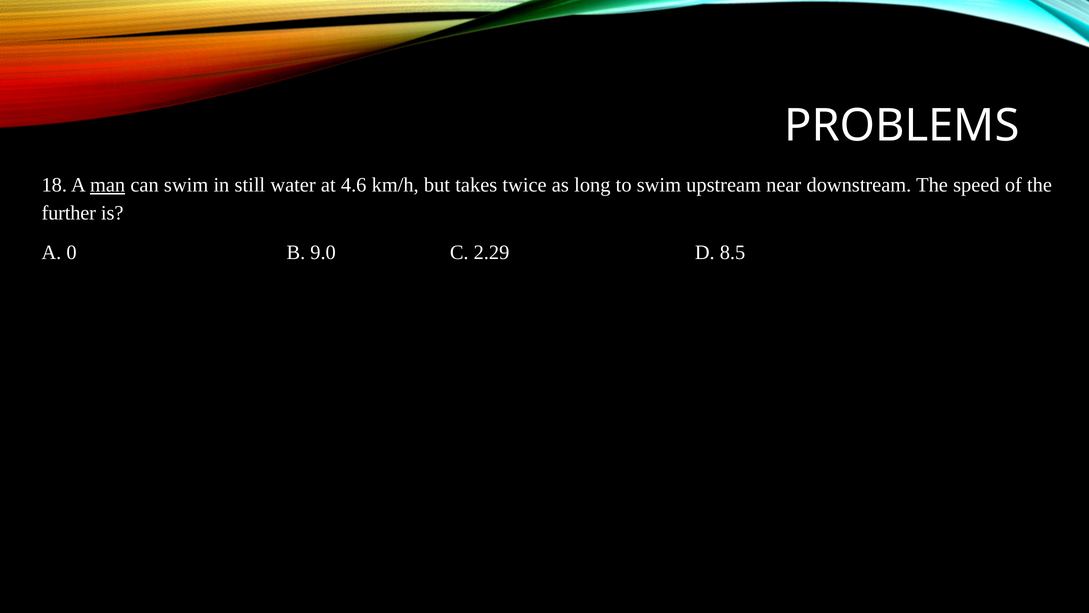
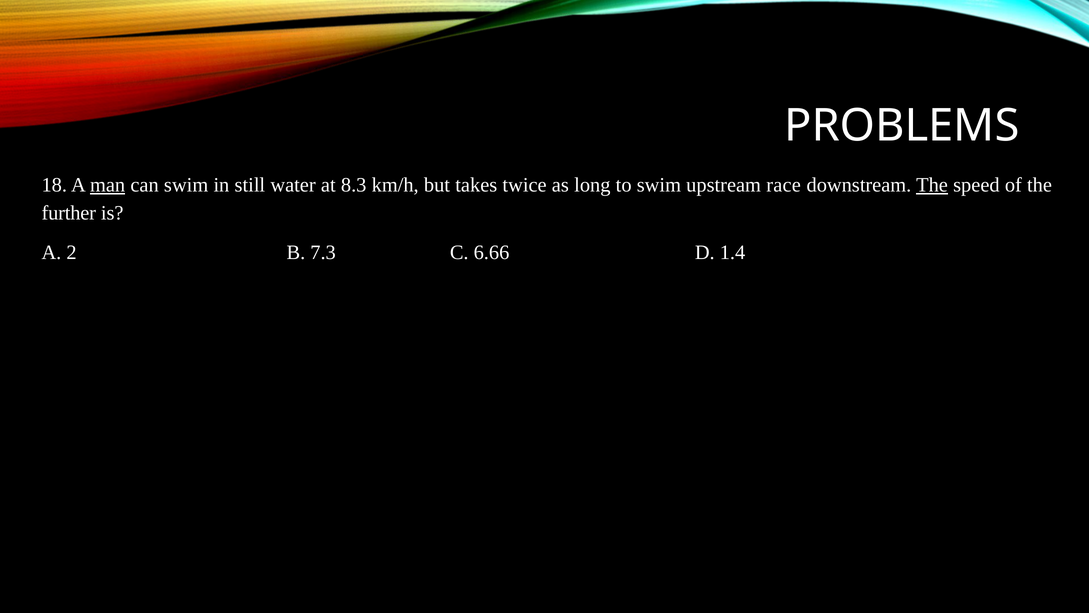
4.6: 4.6 -> 8.3 (354, 185)
near: near -> race (784, 185)
The underline: none -> present (932, 185)
0: 0 -> 2 (72, 252)
9.0: 9.0 -> 7.3 (323, 252)
2.29: 2.29 -> 6.66 (492, 252)
8.5: 8.5 -> 1.4 (733, 252)
